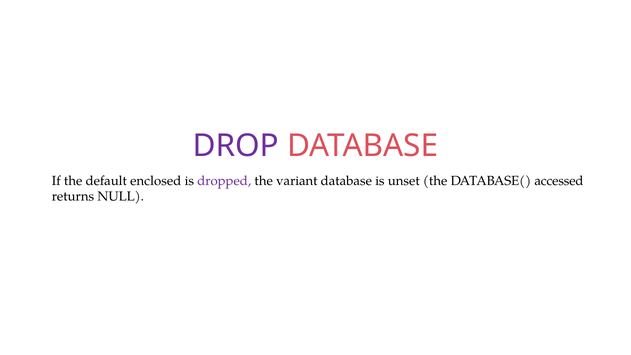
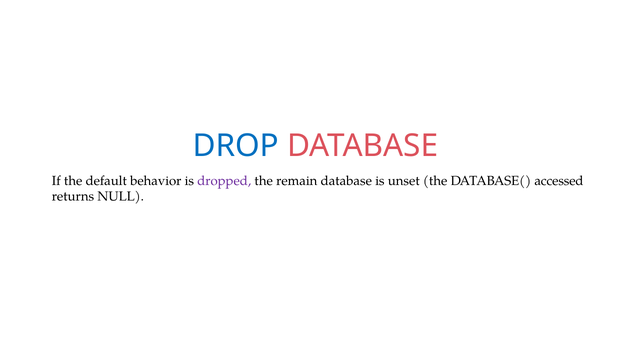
DROP colour: purple -> blue (236, 146)
enclosed: enclosed -> behavior (156, 181)
variant: variant -> remain (297, 181)
